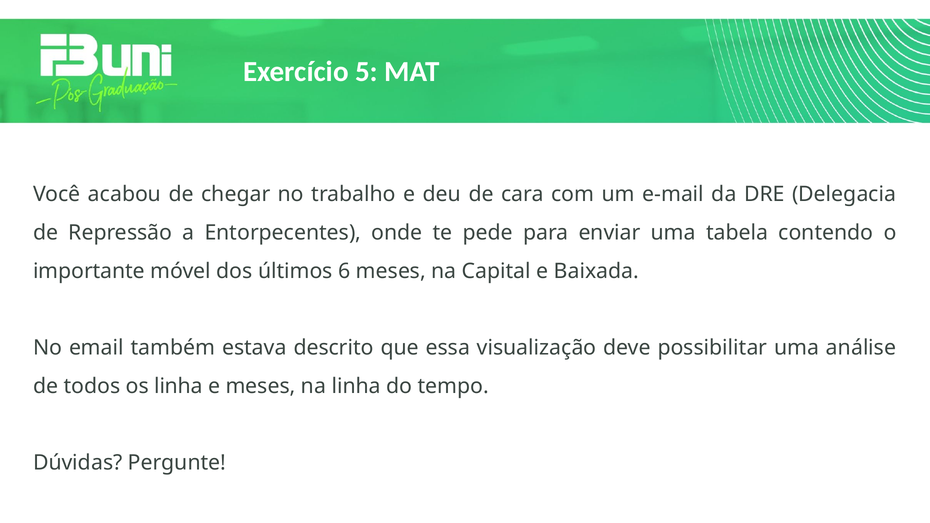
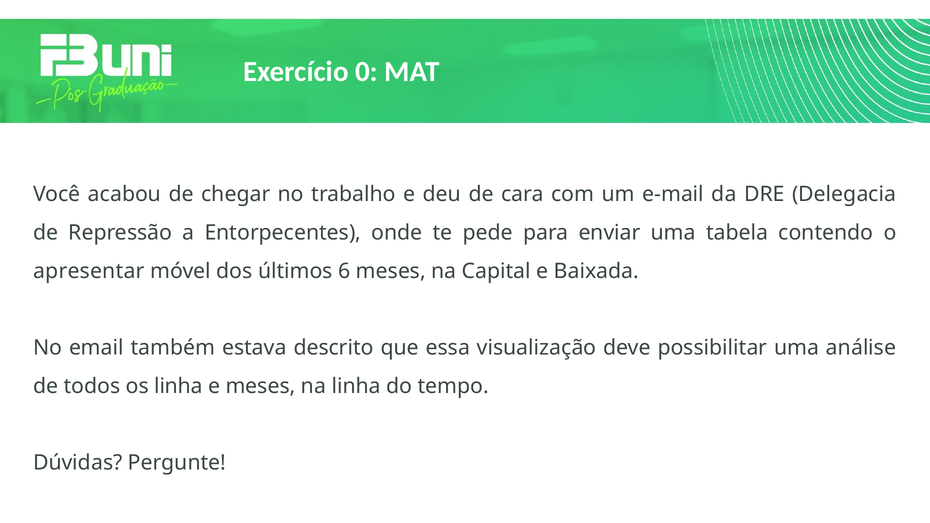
5: 5 -> 0 (366, 72)
importante: importante -> apresentar (89, 271)
